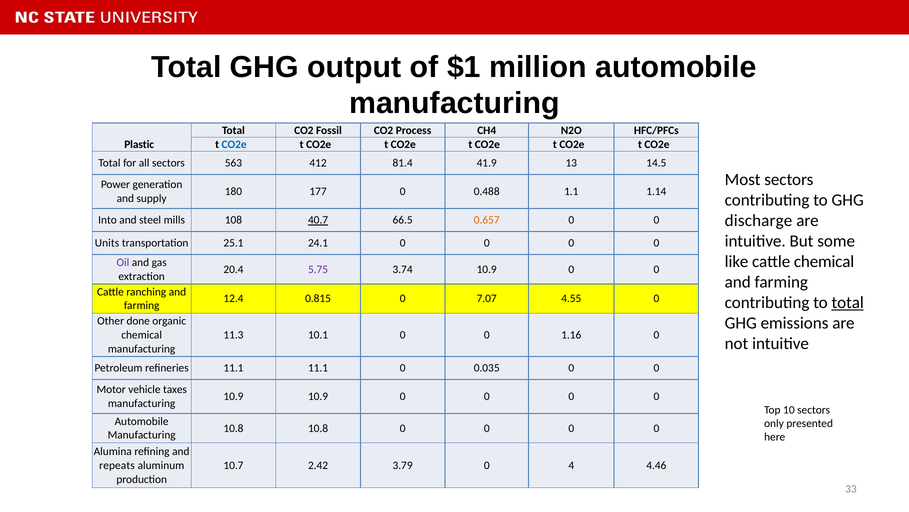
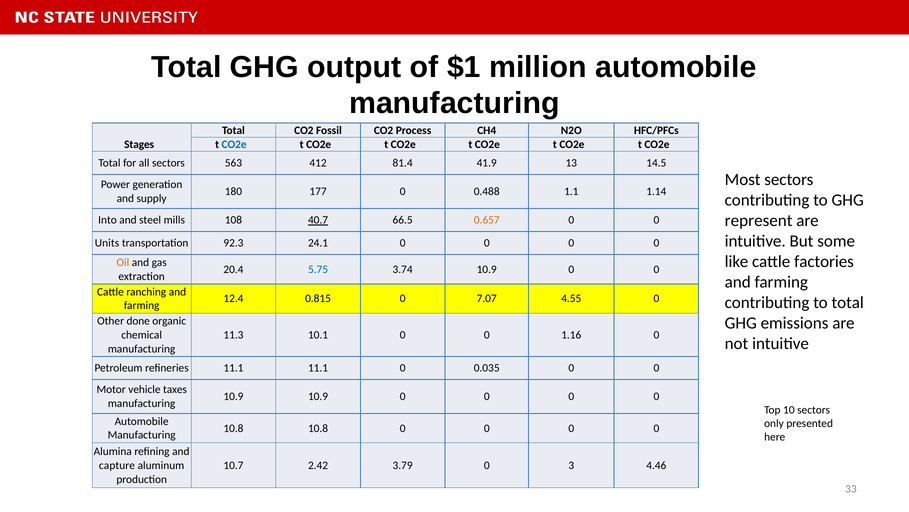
Plastic: Plastic -> Stages (139, 144)
discharge: discharge -> represent (759, 220)
25.1: 25.1 -> 92.3 (233, 243)
cattle chemical: chemical -> factories (824, 261)
Oil colour: purple -> orange (123, 262)
5.75 colour: purple -> blue (318, 269)
total underline: present -> none (848, 302)
repeats: repeats -> capture (117, 465)
4: 4 -> 3 (571, 465)
